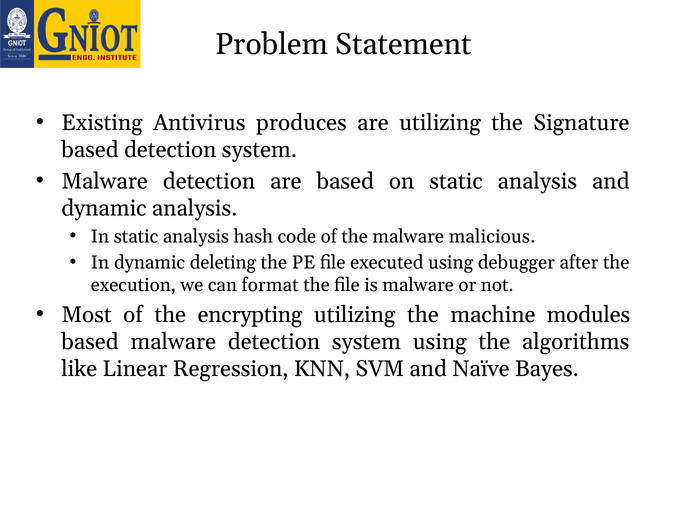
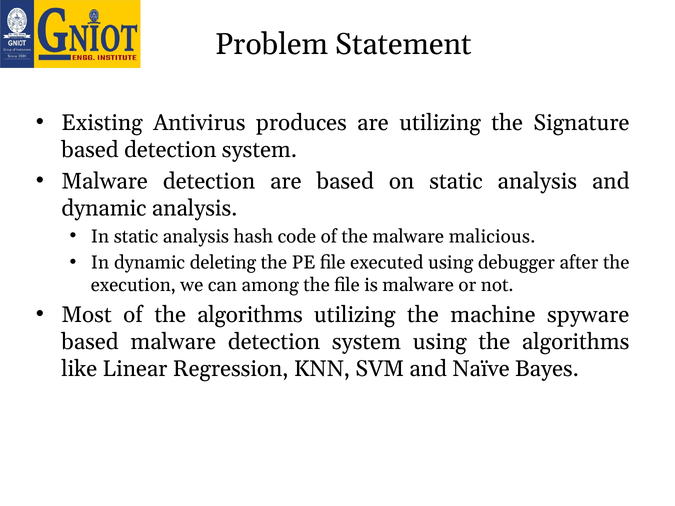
format: format -> among (270, 285)
of the encrypting: encrypting -> algorithms (250, 315)
modules: modules -> spyware (588, 315)
